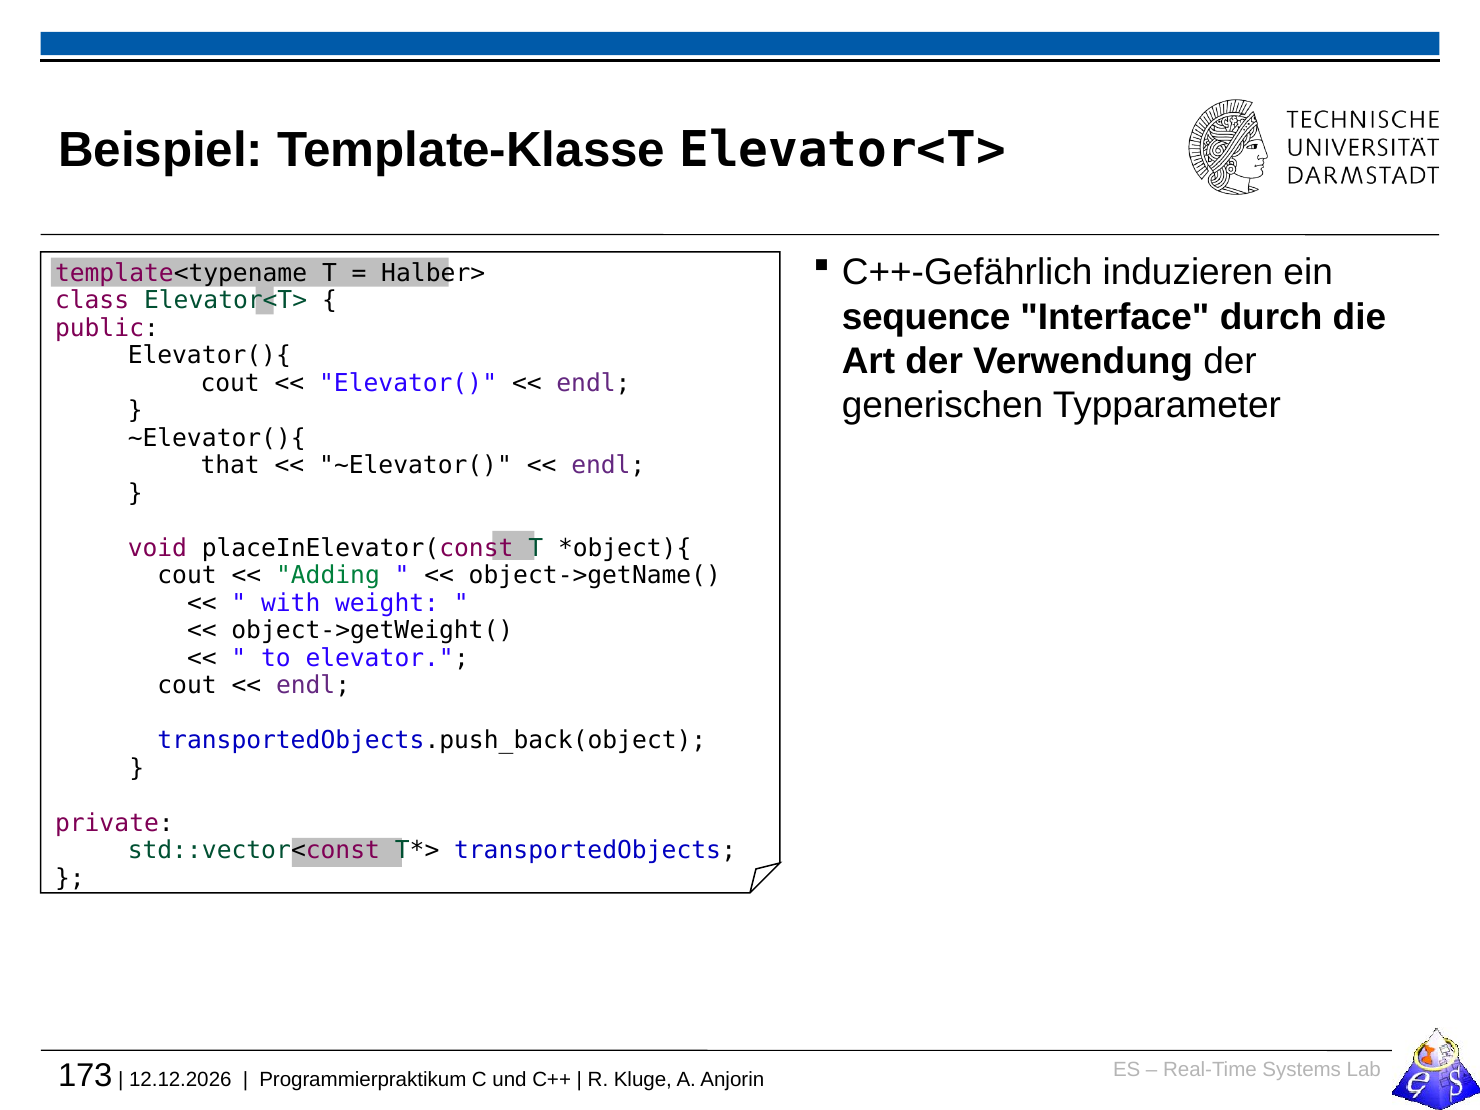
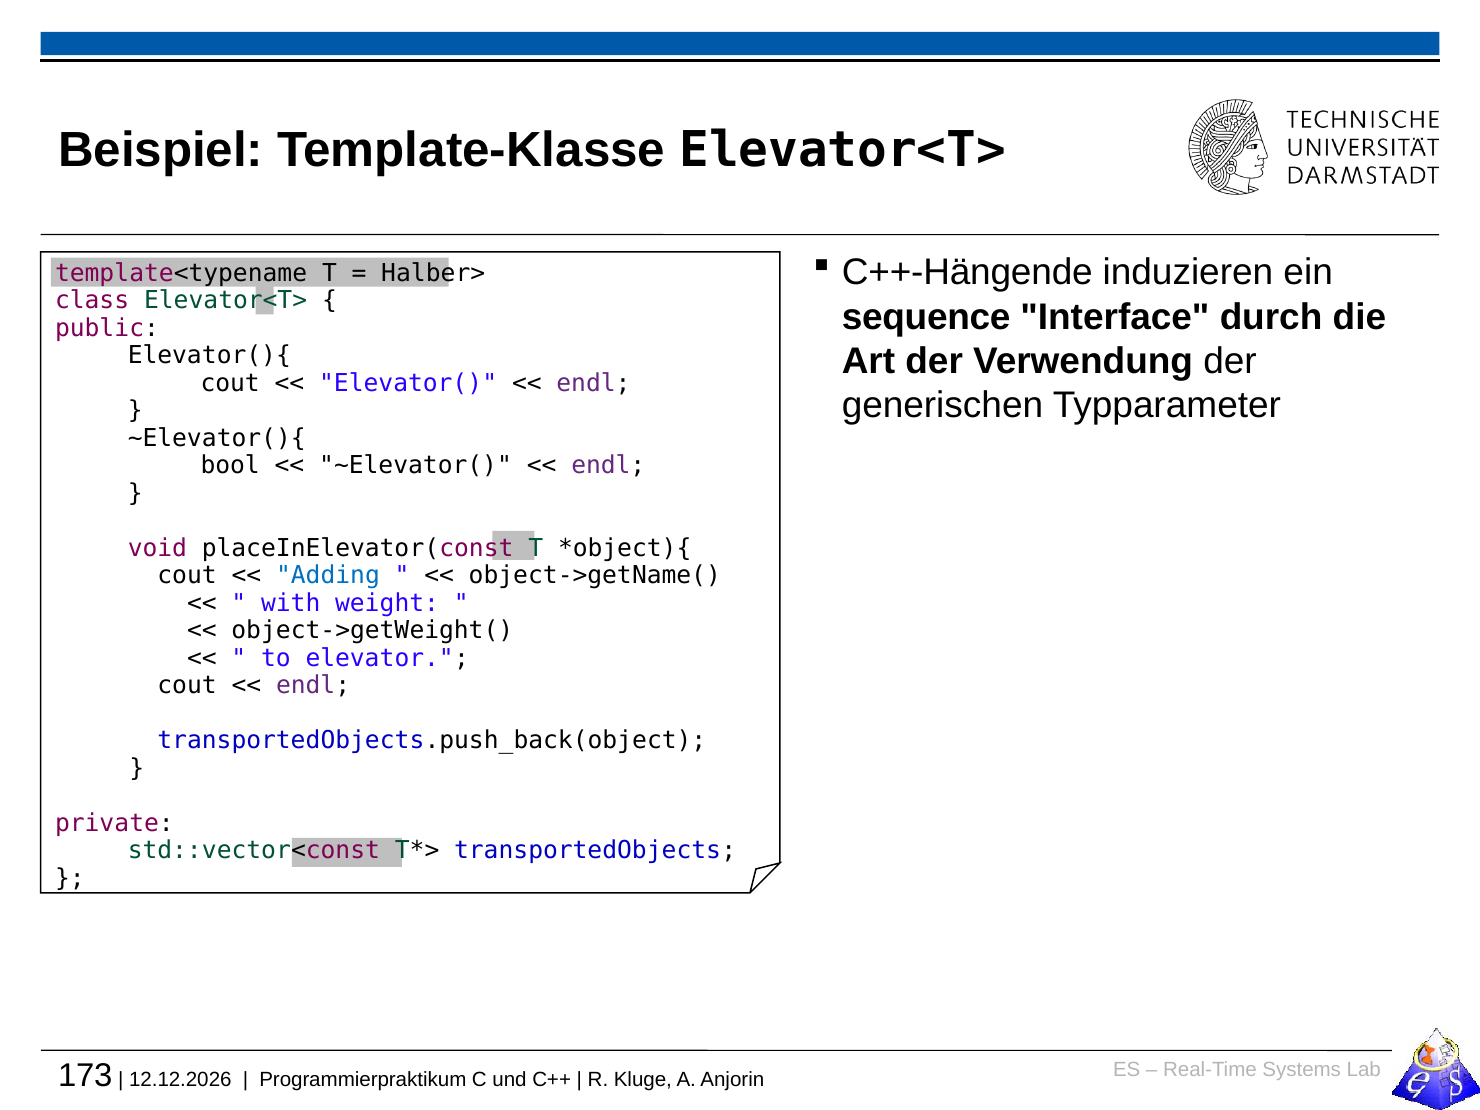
C++-Gefährlich: C++-Gefährlich -> C++-Hängende (967, 272)
that: that -> bool (230, 466)
Adding colour: green -> blue (328, 576)
